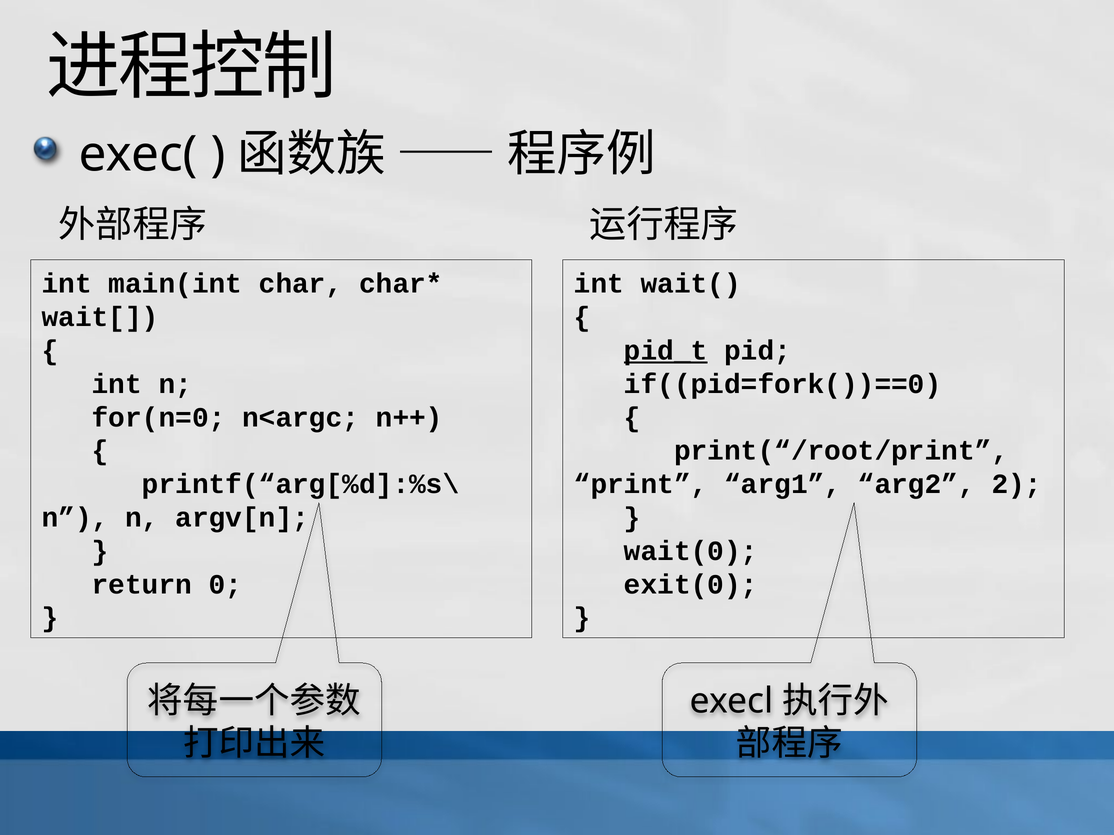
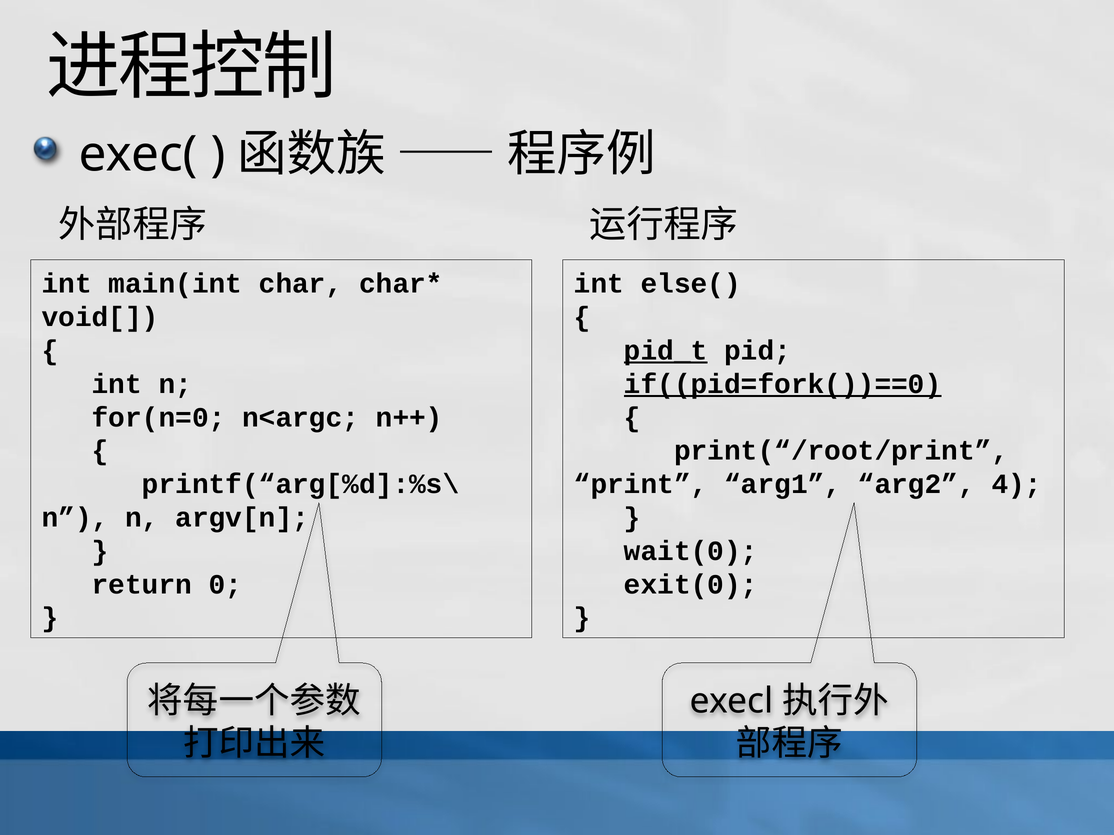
wait(: wait( -> else( (691, 284)
wait[: wait[ -> void[ (100, 317)
if((pid=fork())==0 underline: none -> present (783, 384)
2: 2 -> 4 (1017, 484)
